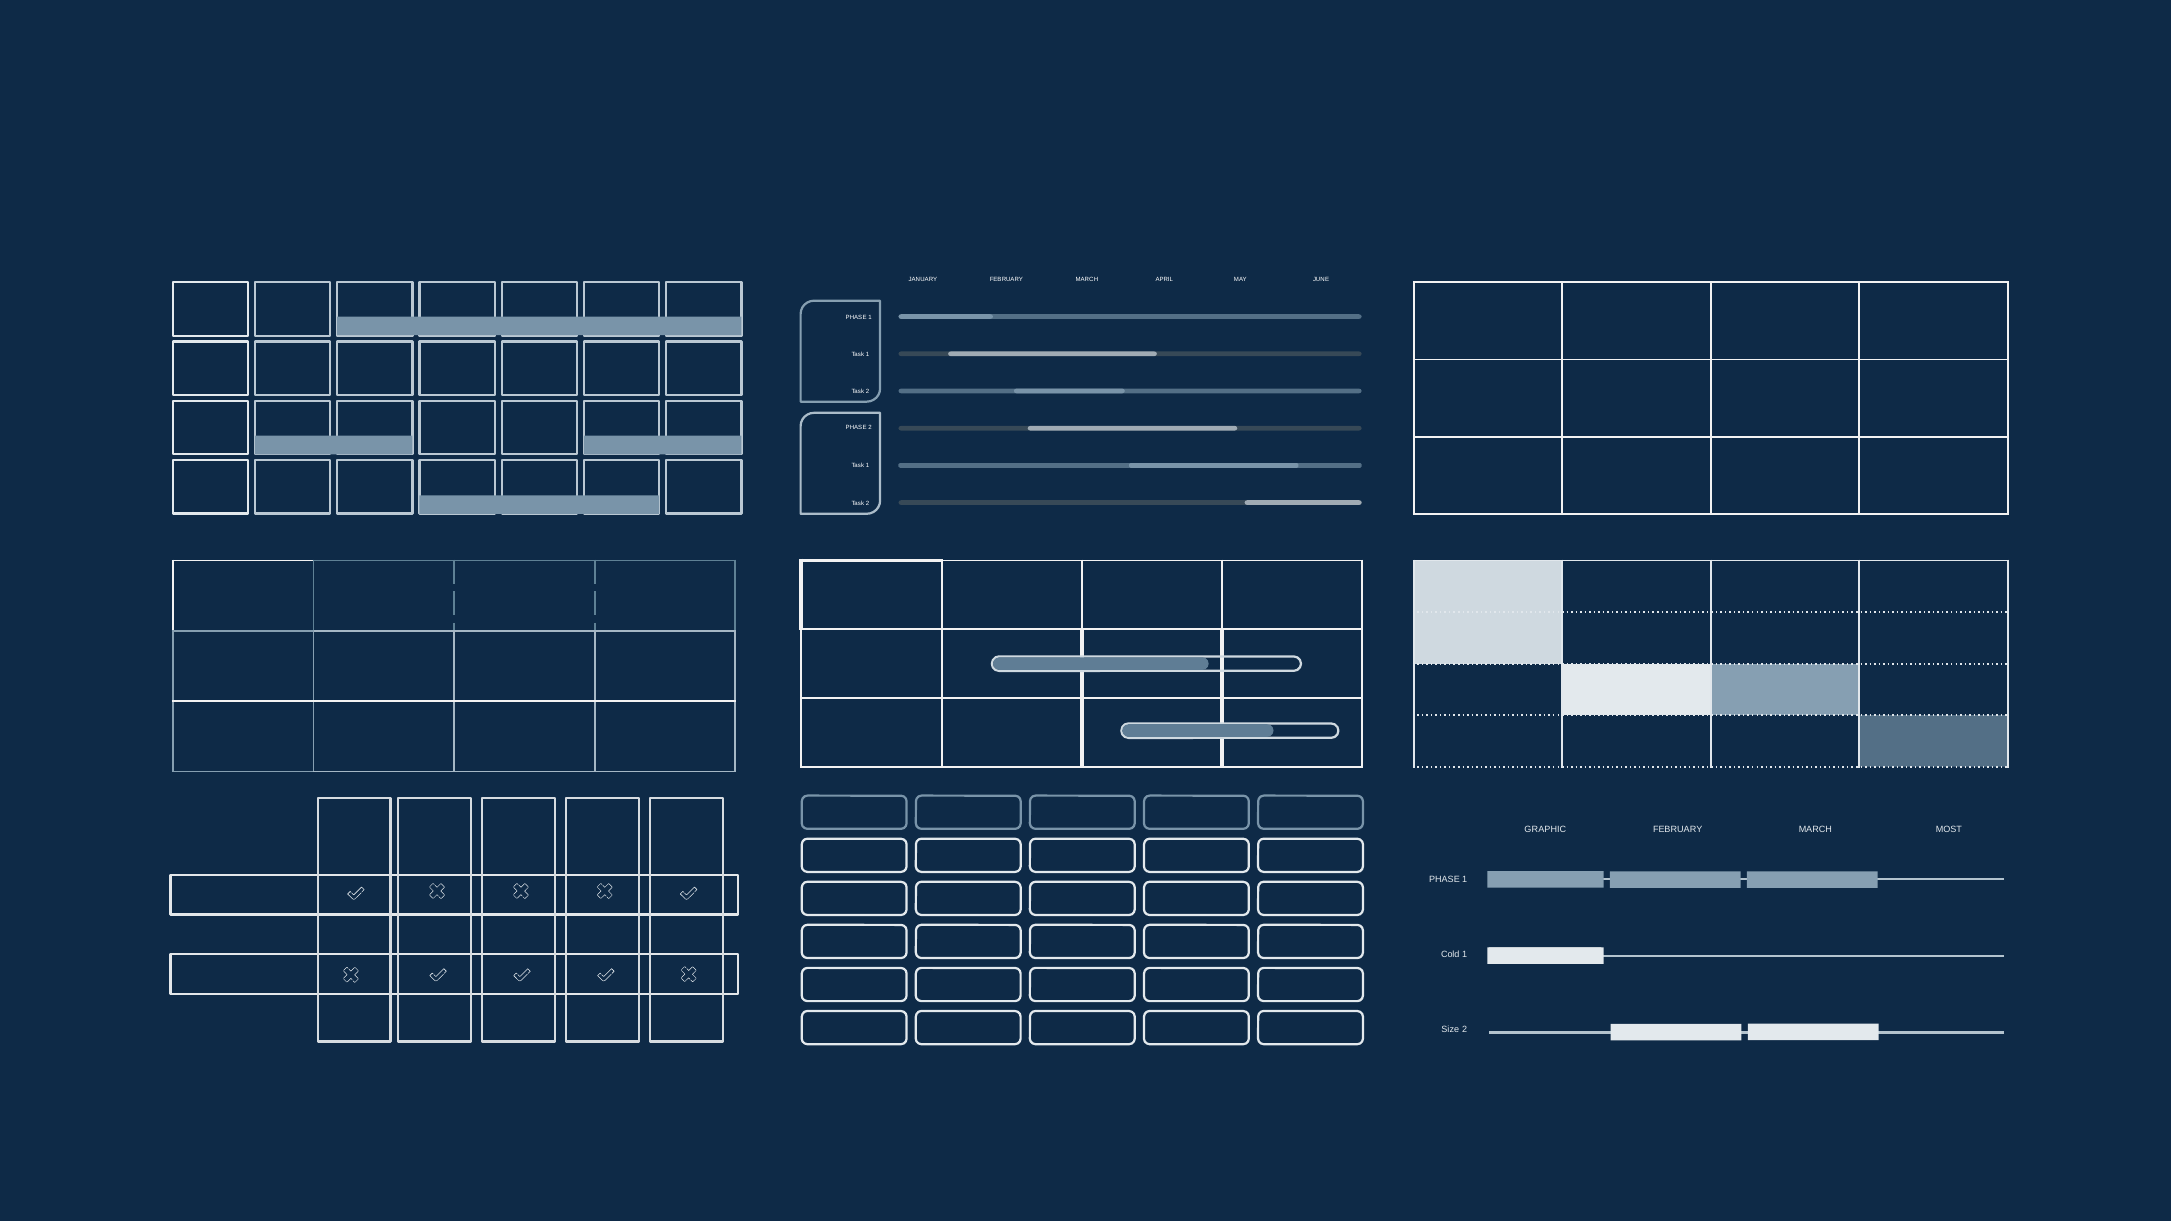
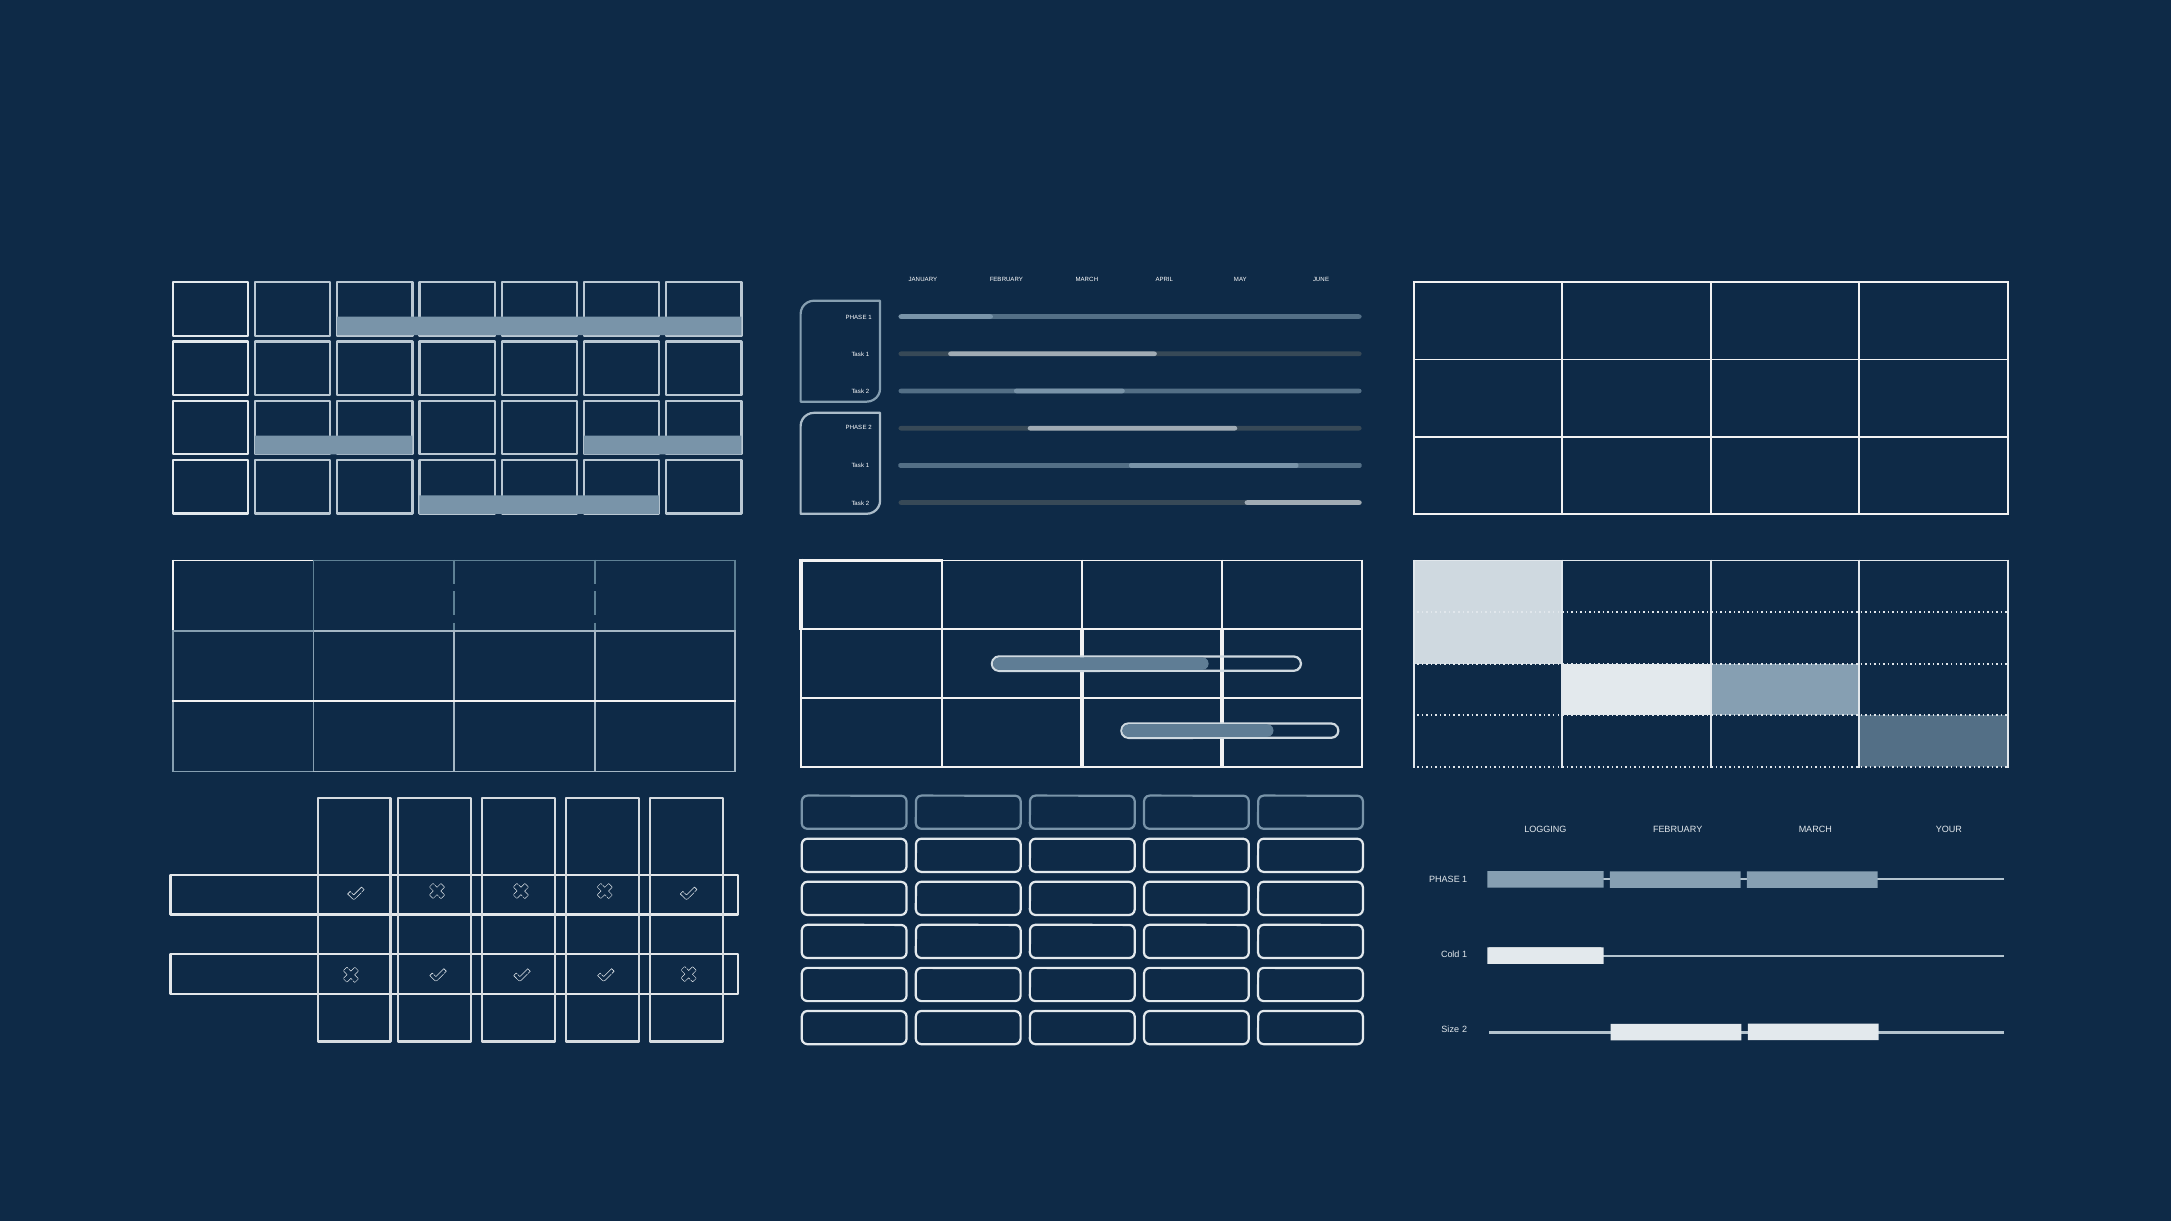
GRAPHIC: GRAPHIC -> LOGGING (1545, 830)
MOST: MOST -> YOUR (1949, 830)
